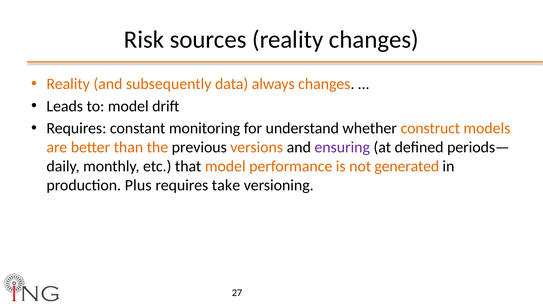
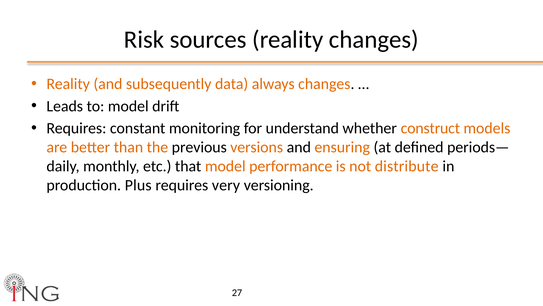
ensuring colour: purple -> orange (342, 147)
generated: generated -> distribute (407, 166)
take: take -> very (226, 185)
